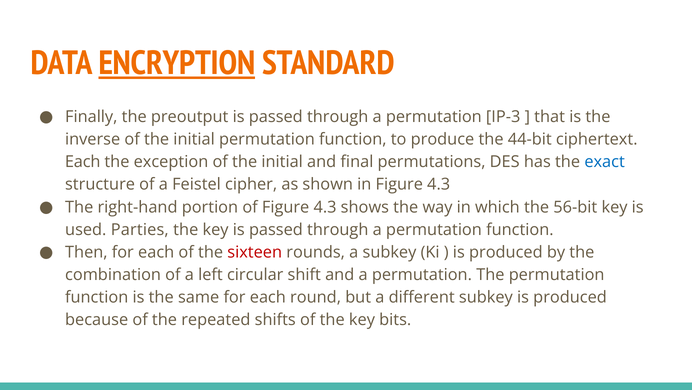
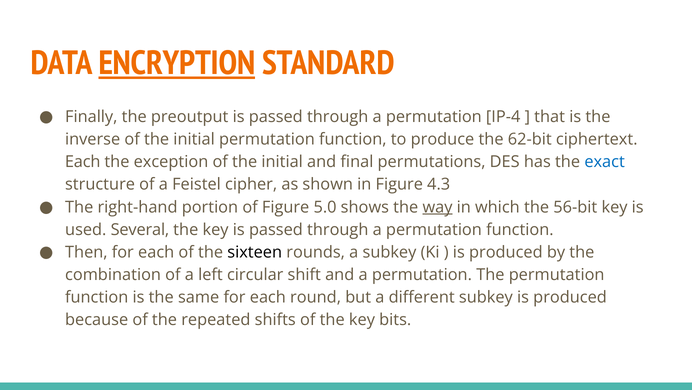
IP-3: IP-3 -> IP-4 (503, 117)
44-bit: 44-bit -> 62-bit (530, 139)
of Figure 4.3: 4.3 -> 5.0 (325, 207)
way underline: none -> present (437, 207)
Parties: Parties -> Several (140, 229)
sixteen colour: red -> black (255, 252)
